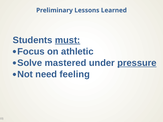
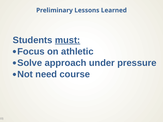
mastered: mastered -> approach (66, 63)
pressure underline: present -> none (137, 63)
feeling: feeling -> course (75, 74)
